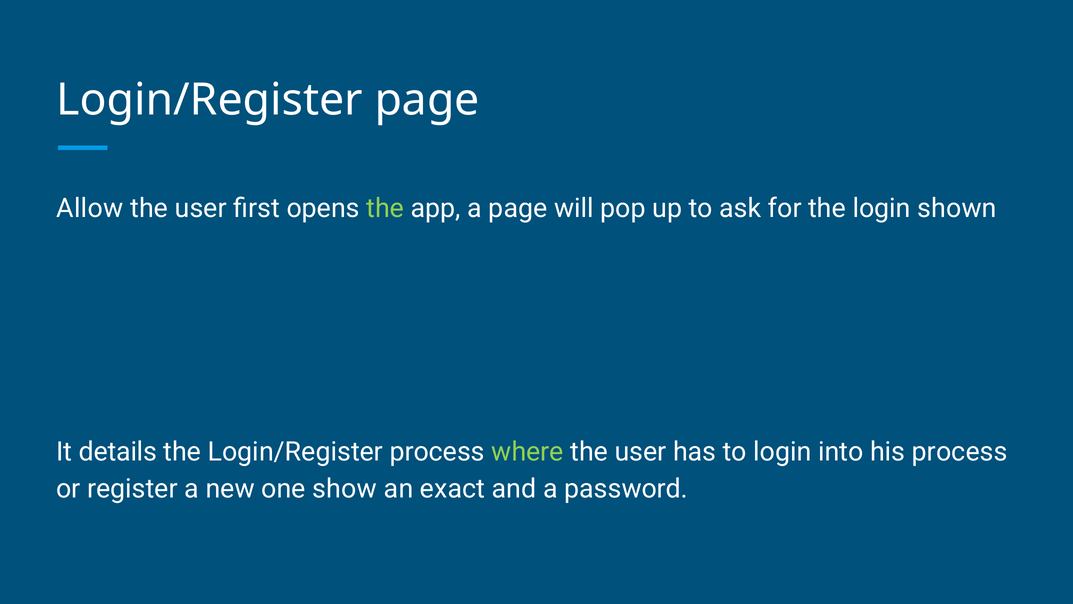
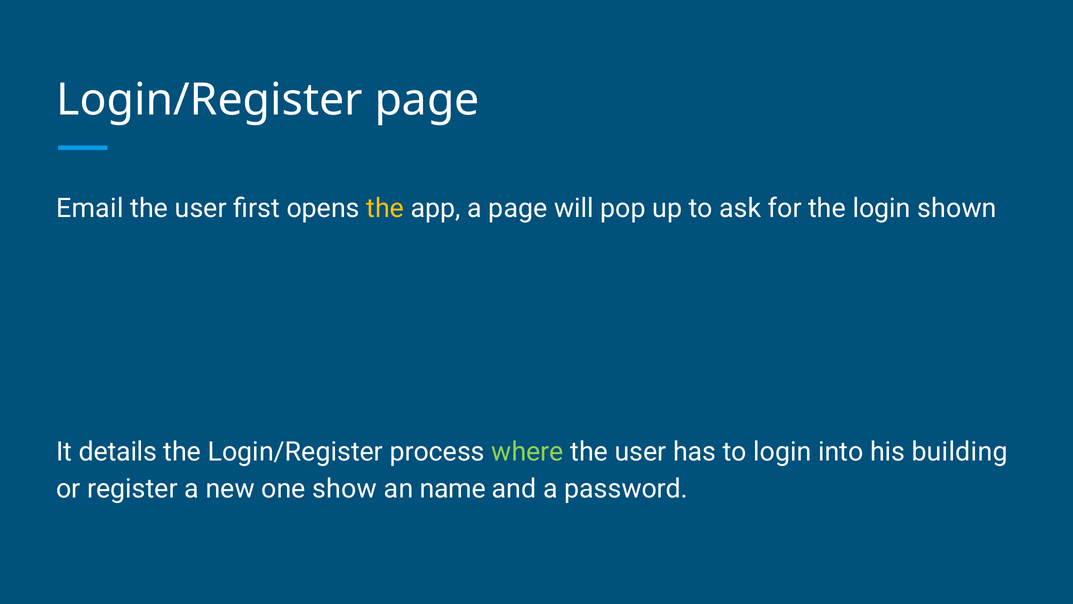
Allow: Allow -> Email (90, 208)
the colour: light green -> yellow (385, 208)
his process: process -> building (960, 452)
exact: exact -> name (453, 489)
